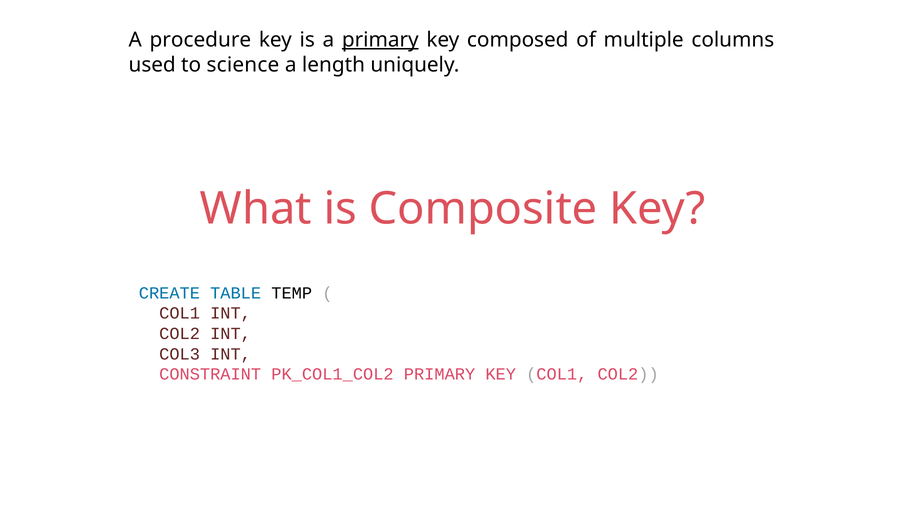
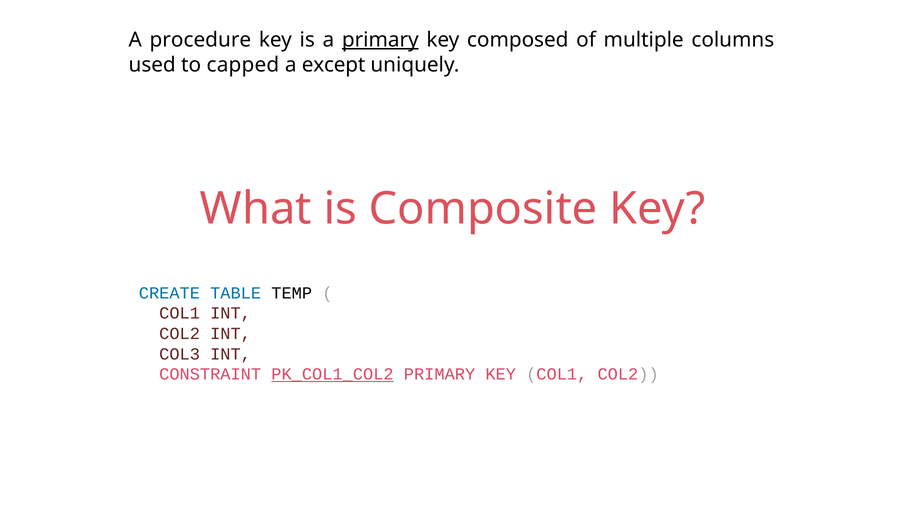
science: science -> capped (243, 65)
length: length -> except (334, 65)
PK_COL1_COL2 underline: none -> present (332, 375)
